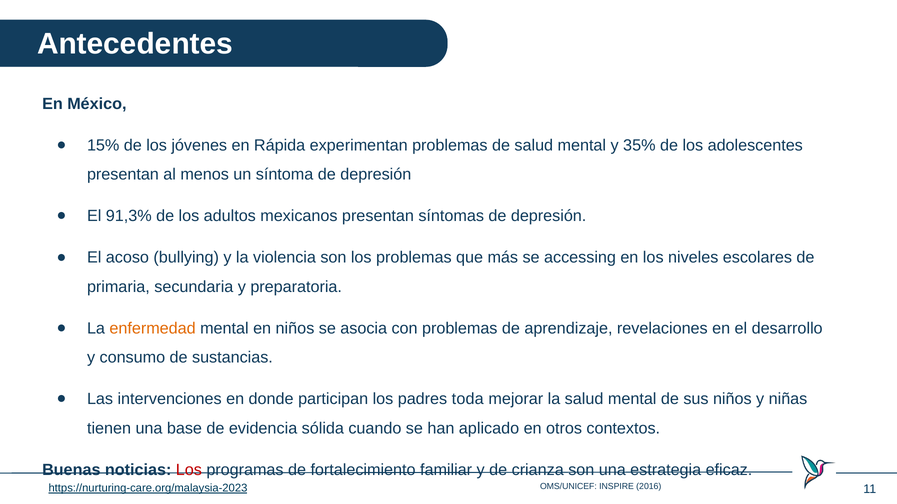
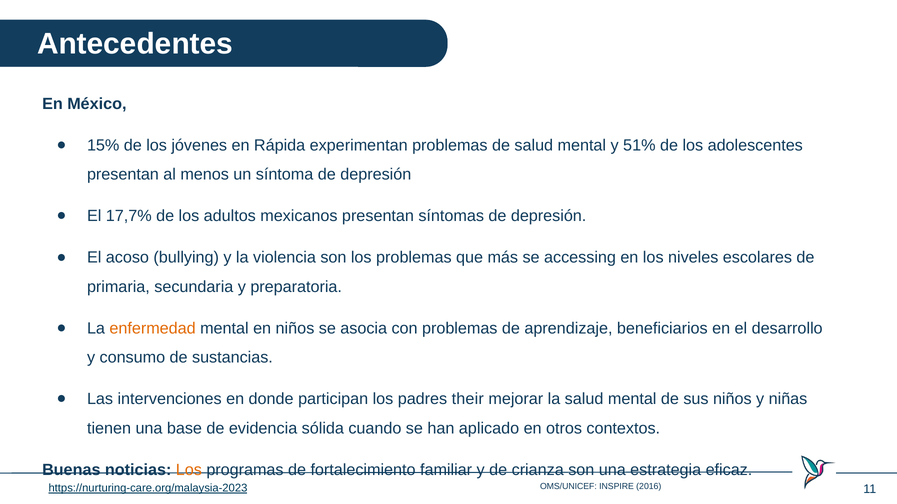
35%: 35% -> 51% (639, 145)
91,3%: 91,3% -> 17,7% (129, 216)
revelaciones: revelaciones -> beneficiarios (662, 329)
toda: toda -> their (468, 400)
Los colour: red -> orange (189, 470)
